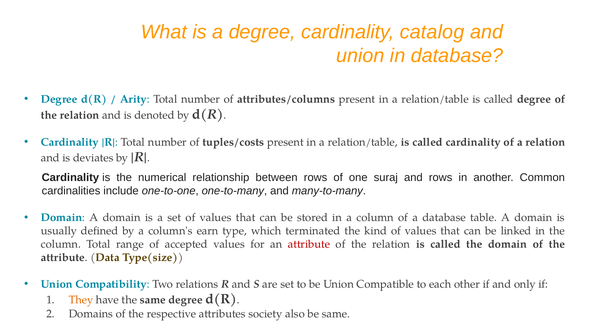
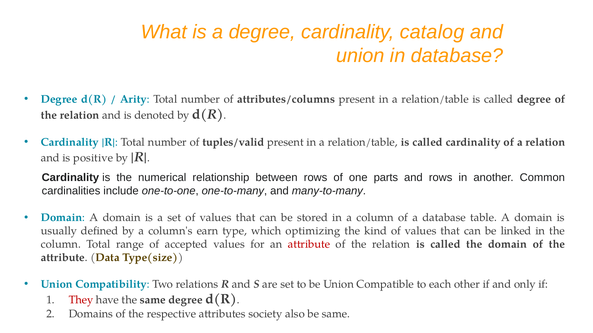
tuples/costs: tuples/costs -> tuples/valid (233, 142)
deviates: deviates -> positive (93, 158)
suraj: suraj -> parts (386, 178)
terminated: terminated -> optimizing (313, 231)
They colour: orange -> red (81, 300)
